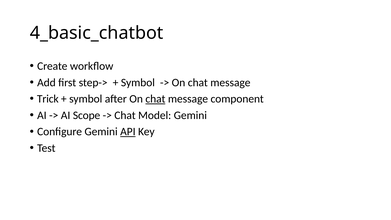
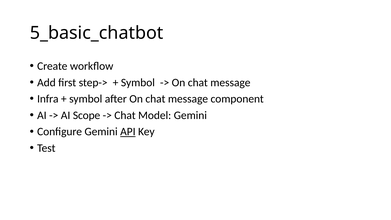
4_basic_chatbot: 4_basic_chatbot -> 5_basic_chatbot (97, 33)
Trick: Trick -> Infra (48, 99)
chat underline: present -> none (155, 99)
